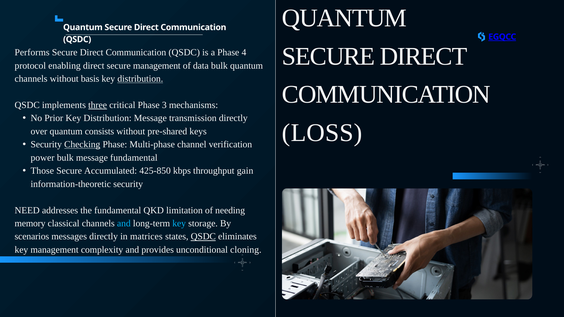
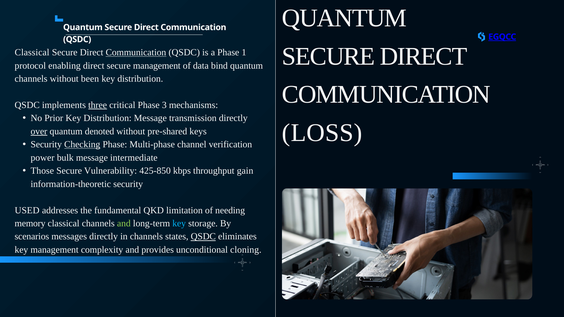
Performs: Performs -> Classical (32, 53)
Communication underline: none -> present (136, 53)
4: 4 -> 1 (244, 53)
data bulk: bulk -> bind (219, 66)
basis: basis -> been (90, 79)
distribution underline: present -> none (140, 79)
over underline: none -> present (39, 131)
consists: consists -> denoted (100, 131)
message fundamental: fundamental -> intermediate (134, 158)
Accumulated: Accumulated -> Vulnerability (111, 171)
NEED: NEED -> USED (27, 210)
and colour: light blue -> light green (124, 224)
in matrices: matrices -> channels (146, 237)
